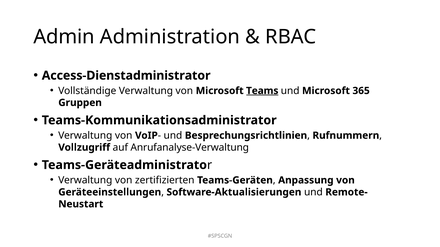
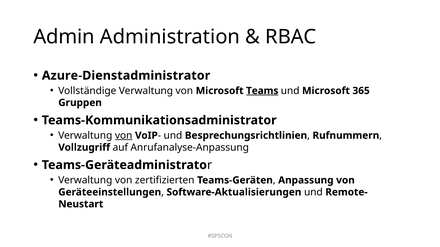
Access-Dienstadministrator: Access-Dienstadministrator -> Azure-Dienstadministrator (126, 76)
von underline: none -> present (124, 136)
Anrufanalyse-Verwaltung: Anrufanalyse-Verwaltung -> Anrufanalyse-Anpassung (190, 148)
